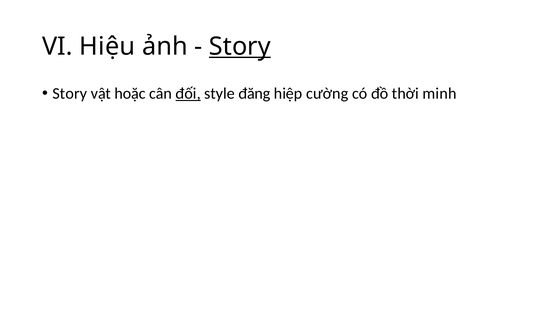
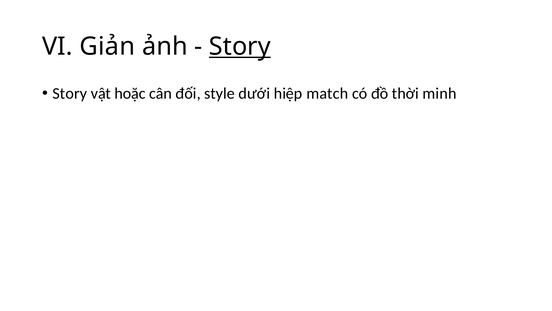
Hiệu: Hiệu -> Giản (107, 46)
đối underline: present -> none (188, 93)
đăng: đăng -> dưới (254, 93)
cường: cường -> match (327, 93)
